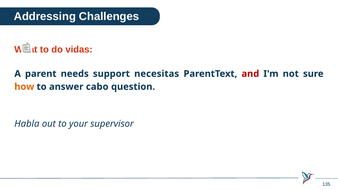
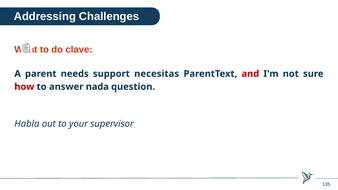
vidas: vidas -> clave (79, 50)
how colour: orange -> red (24, 87)
cabo: cabo -> nada (97, 87)
